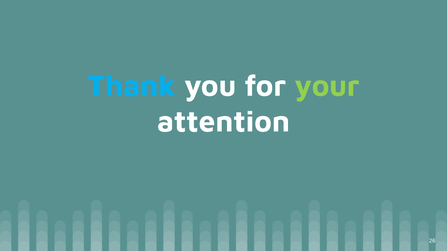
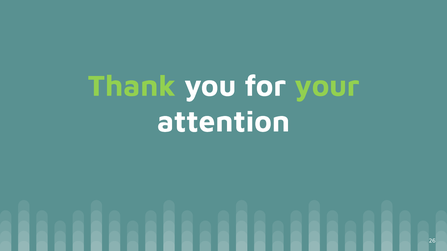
Thank colour: light blue -> light green (132, 86)
